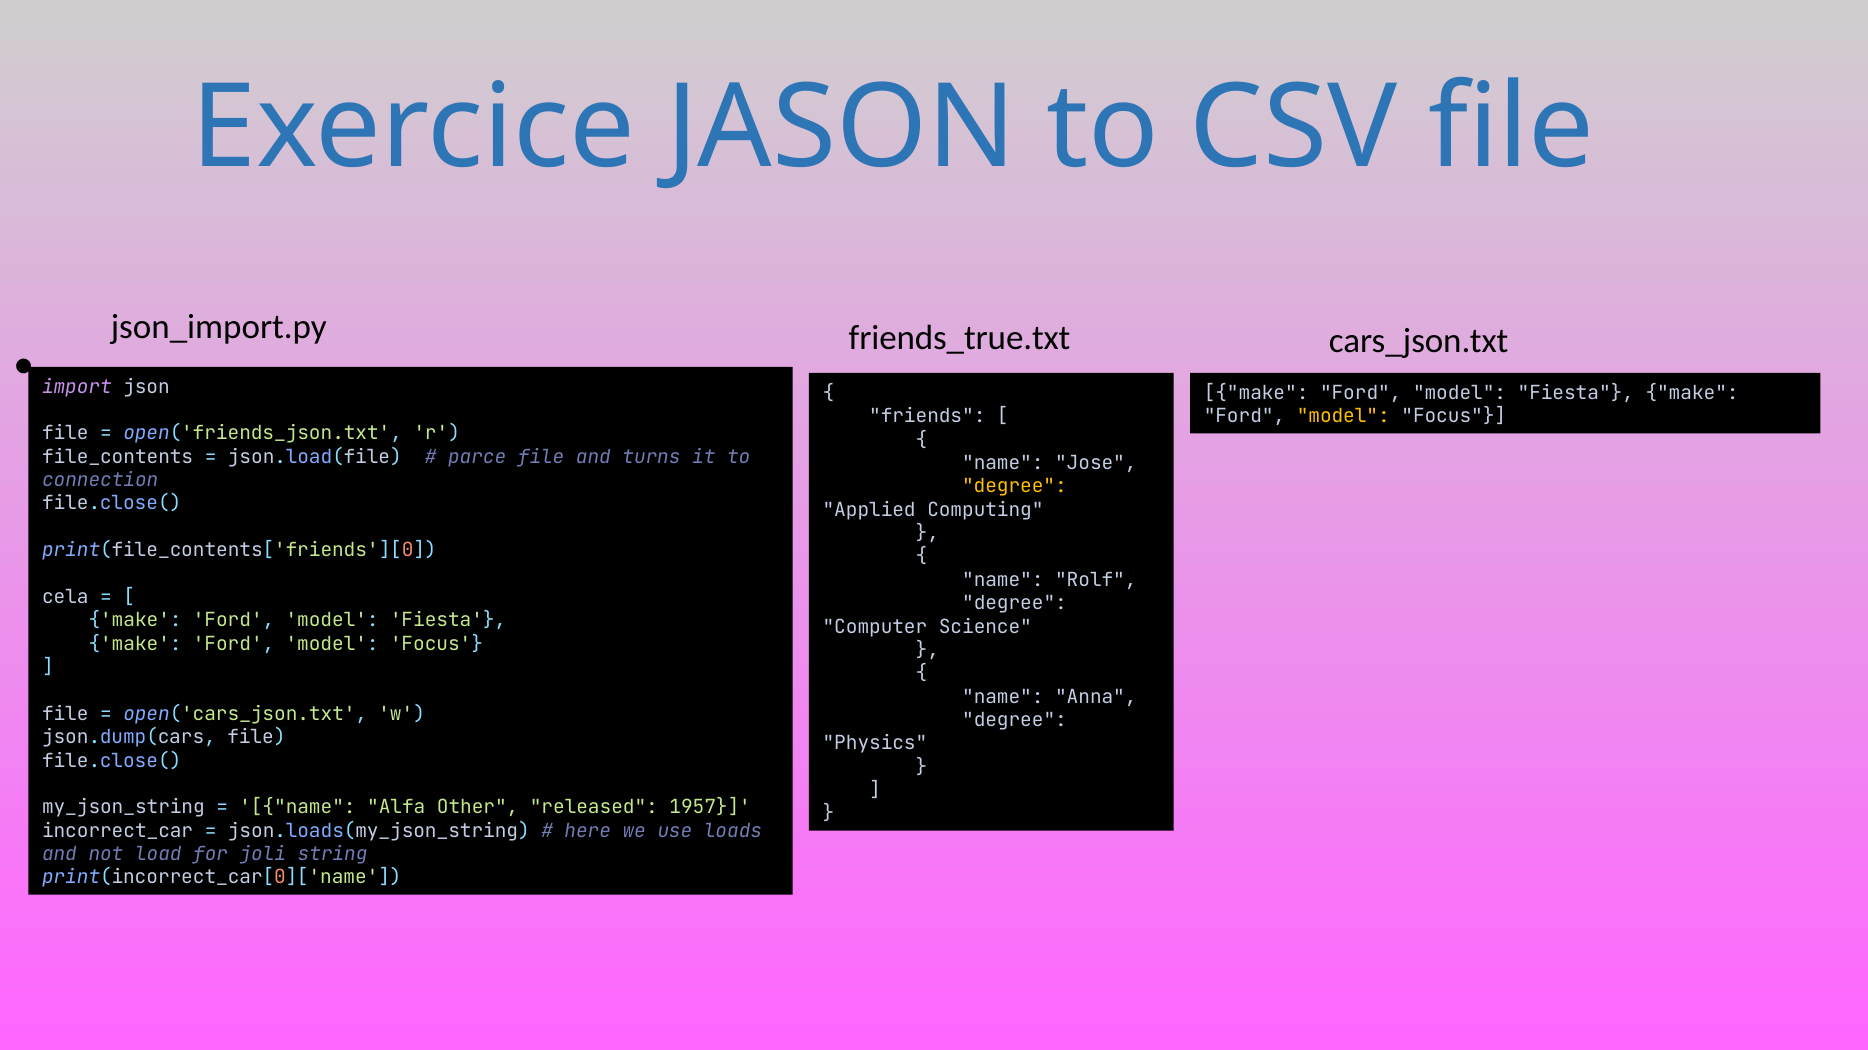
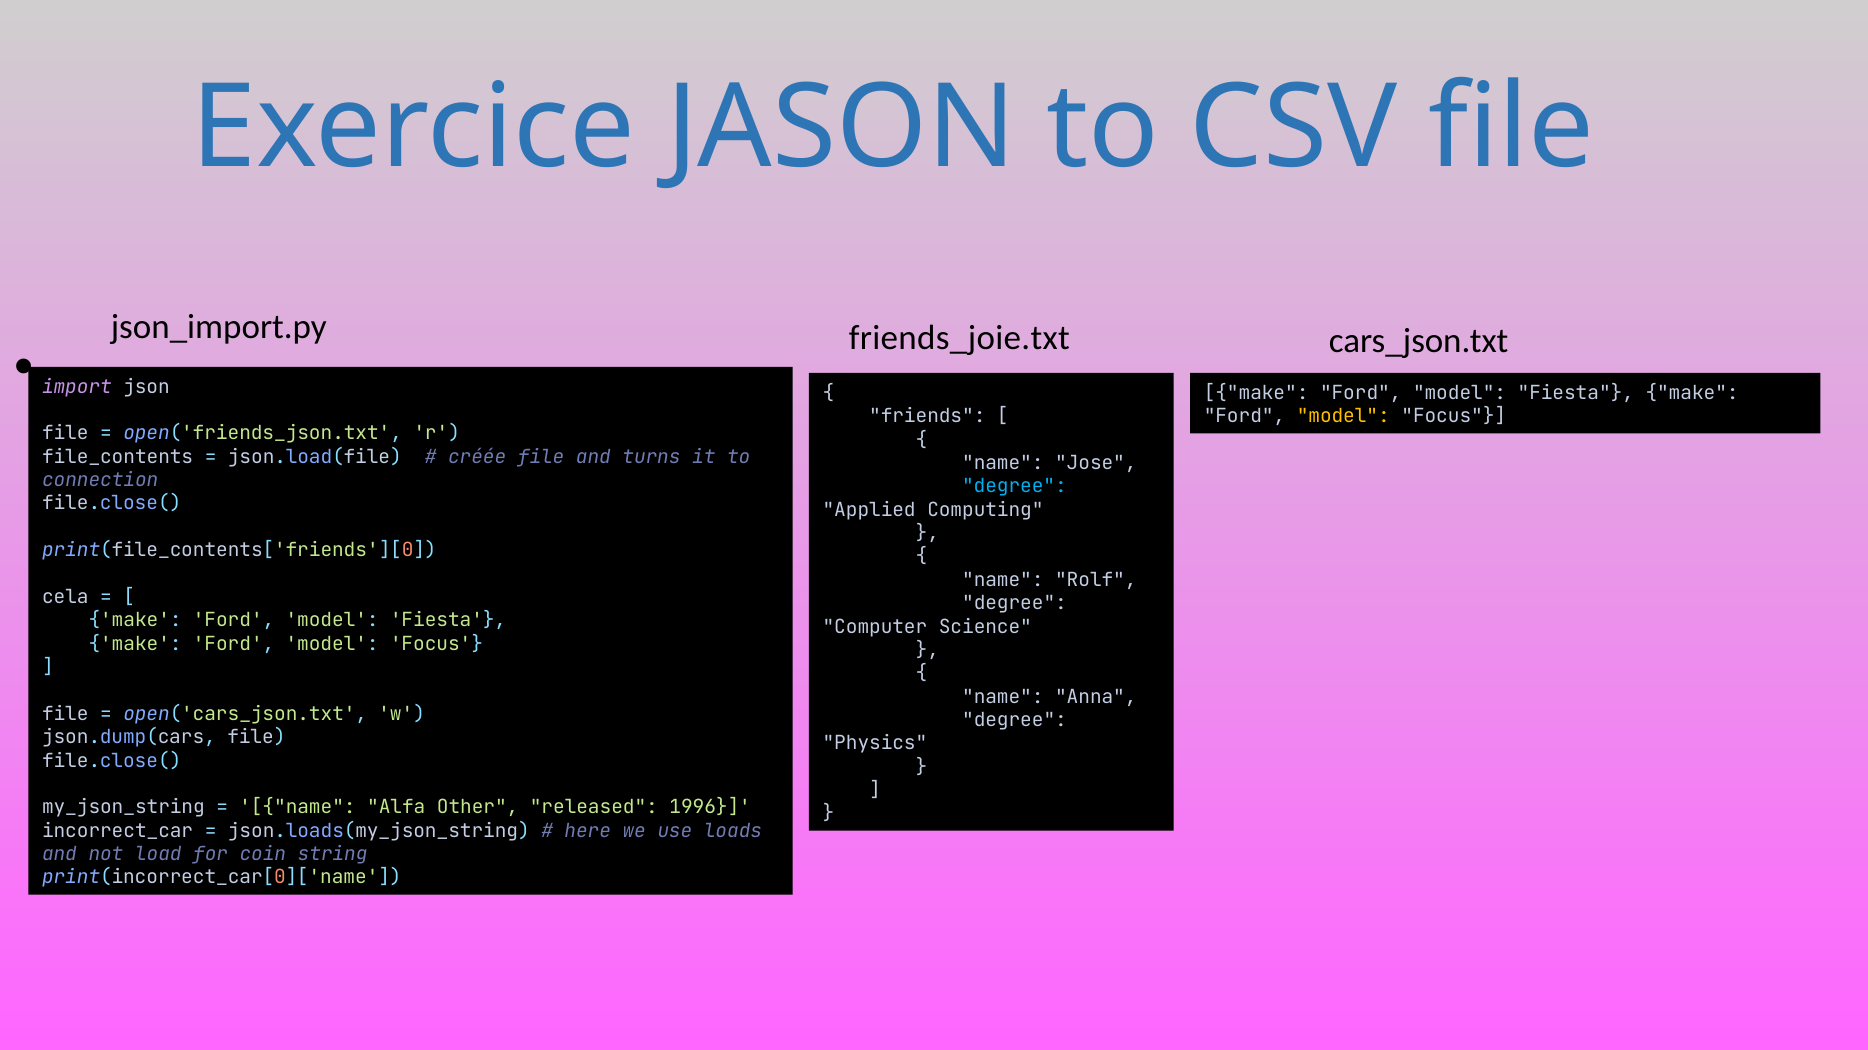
friends_true.txt: friends_true.txt -> friends_joie.txt (959, 338)
parce: parce -> créée (477, 457)
degree colour: yellow -> light blue (1014, 487)
1957: 1957 -> 1996 (710, 808)
joli: joli -> coin (263, 855)
